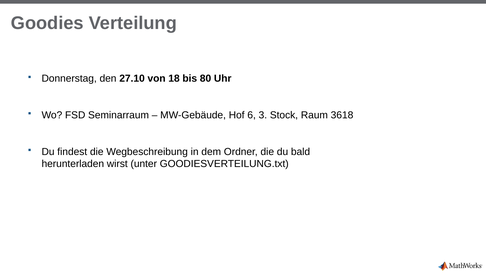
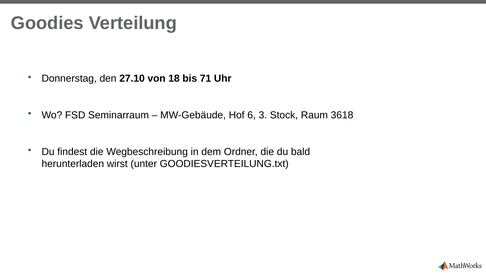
80: 80 -> 71 (206, 78)
